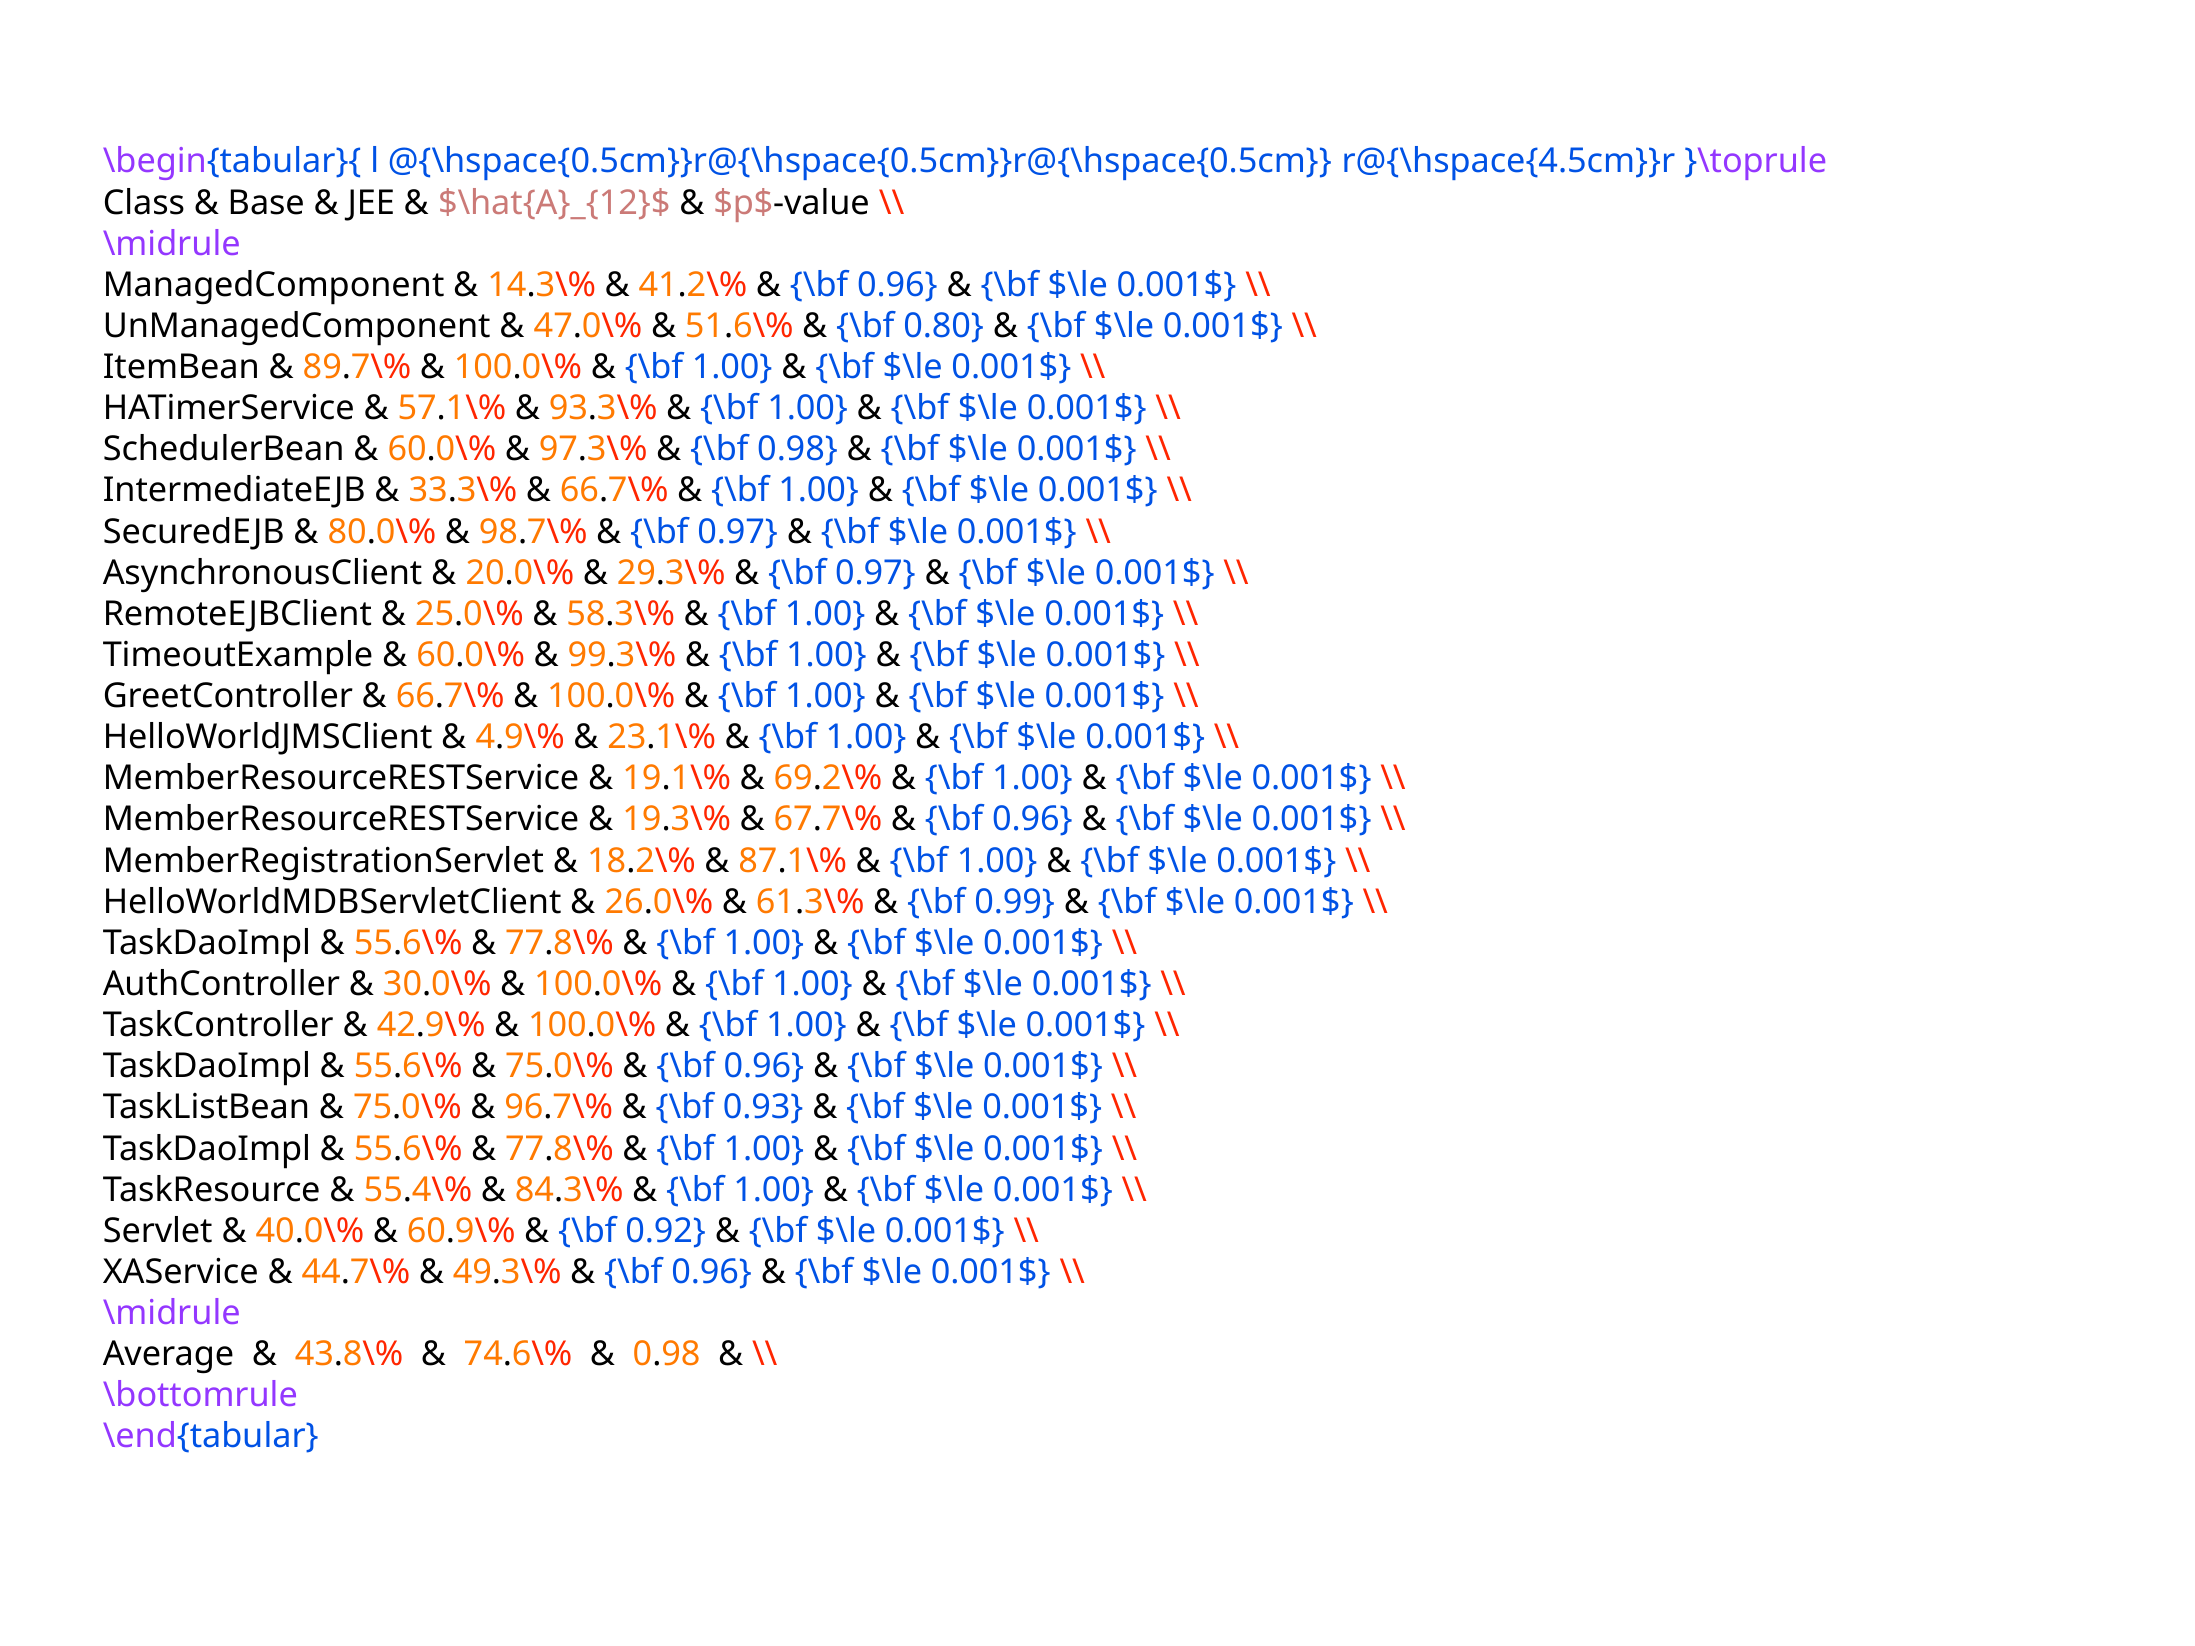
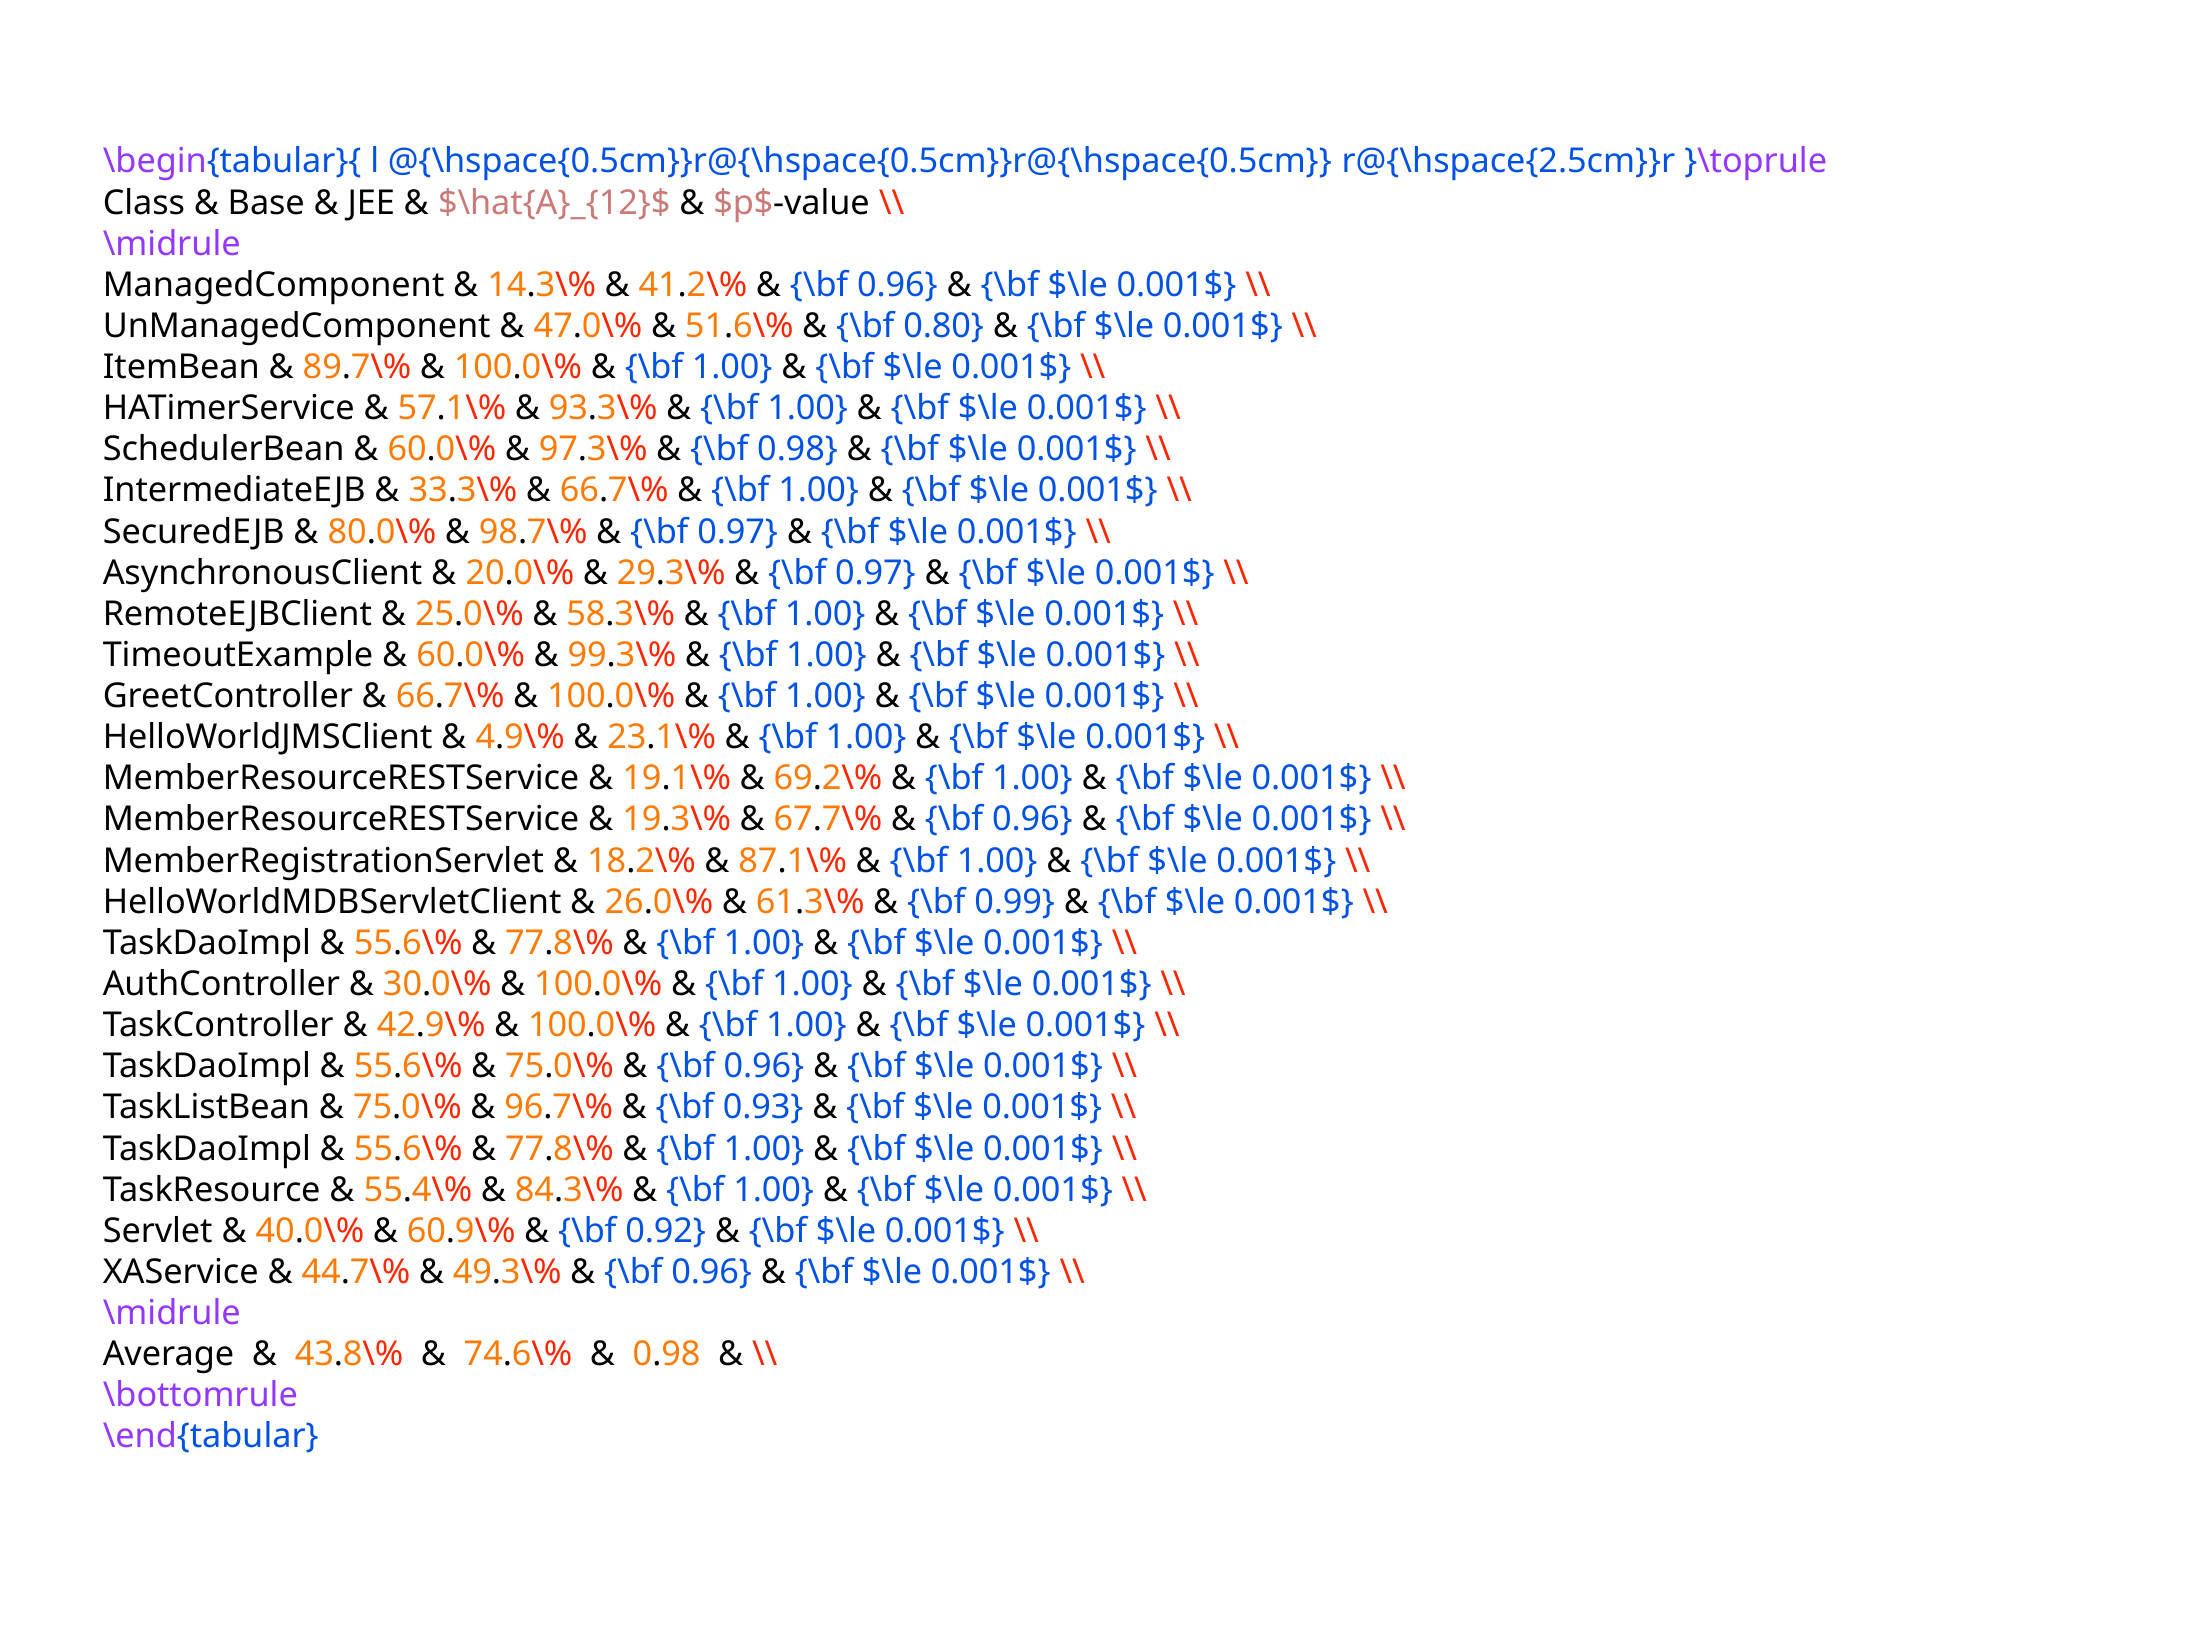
r@{\hspace{4.5cm}}r: r@{\hspace{4.5cm}}r -> r@{\hspace{2.5cm}}r (1508, 162)
